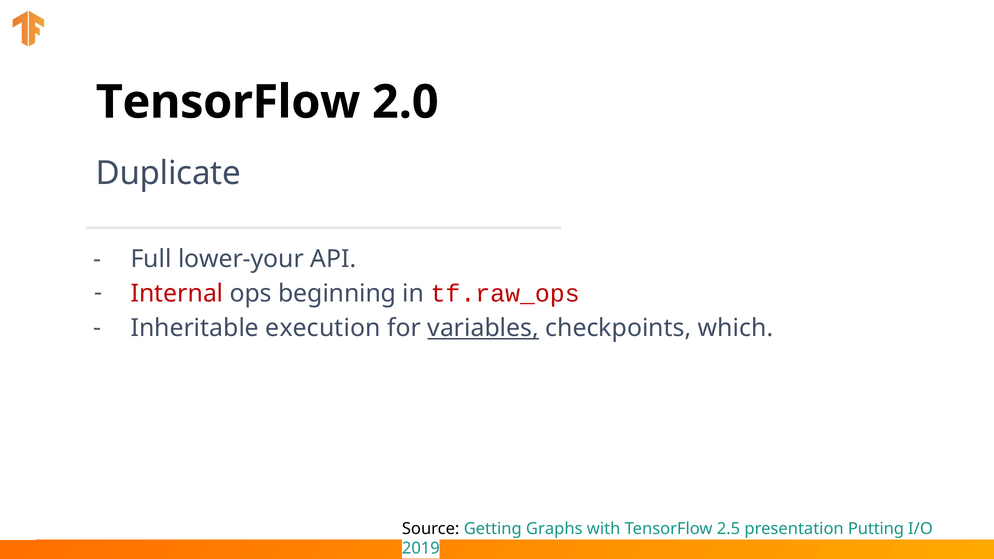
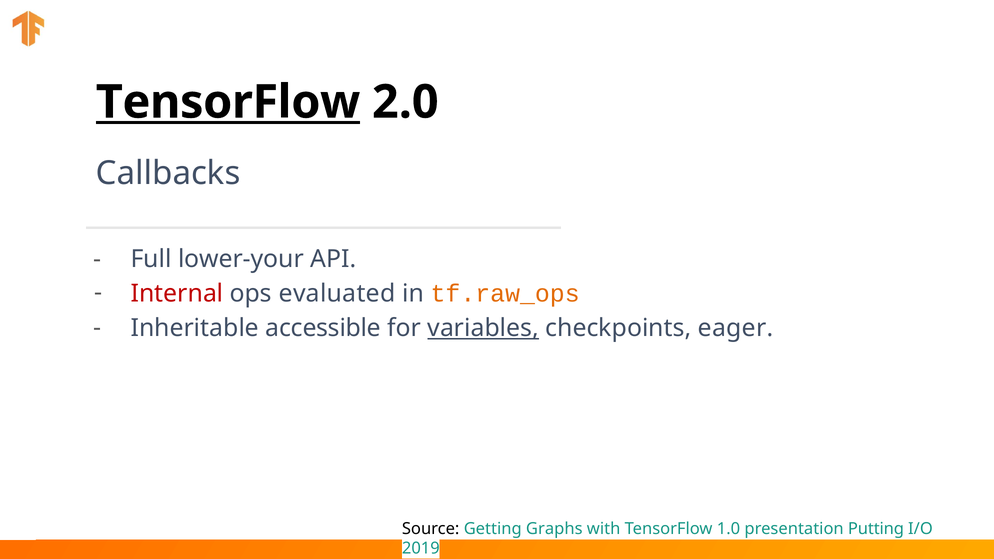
TensorFlow underline: none -> present (228, 102)
Duplicate: Duplicate -> Callbacks (168, 173)
beginning: beginning -> evaluated (337, 294)
tf.raw_ops colour: red -> orange (505, 294)
execution: execution -> accessible (323, 328)
which: which -> eager (736, 328)
2.5: 2.5 -> 1.0 (729, 529)
